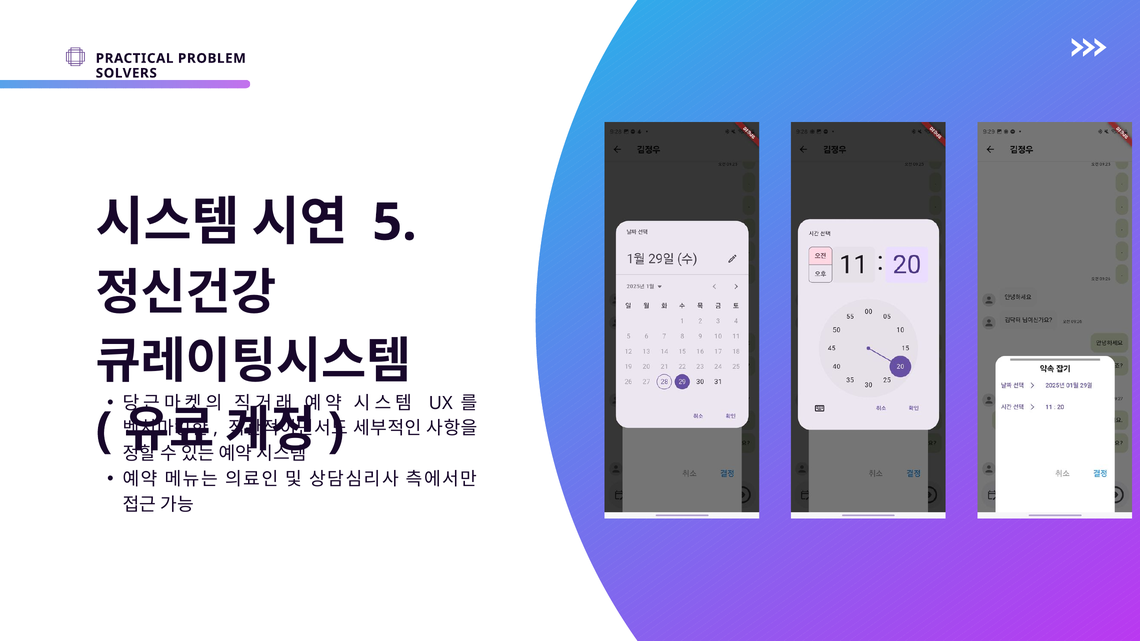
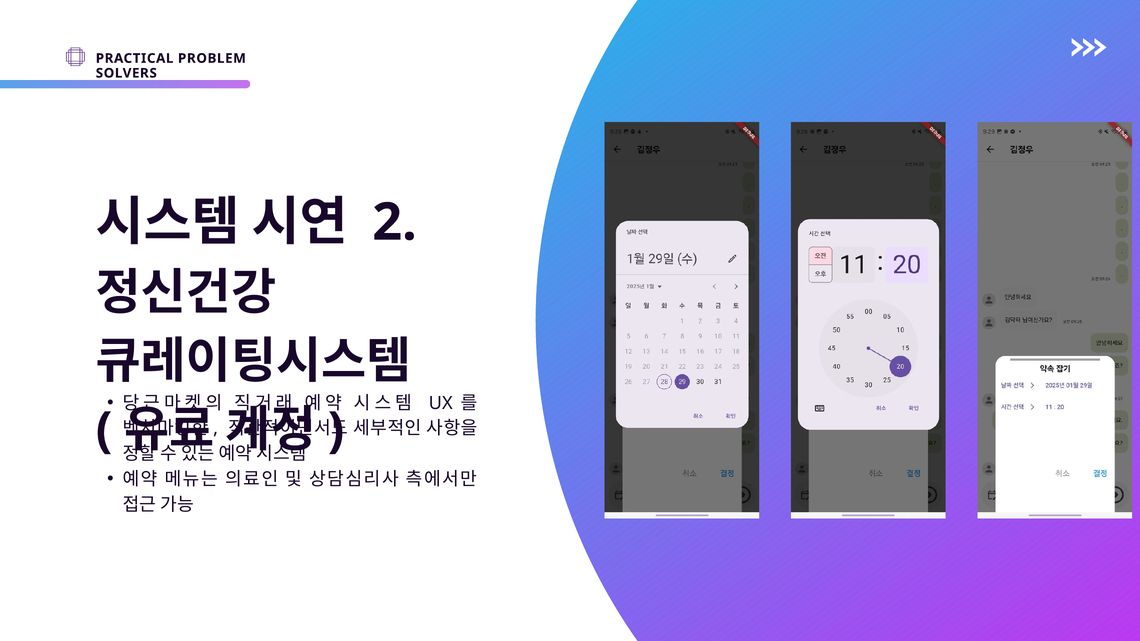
5: 5 -> 2 (395, 223)
